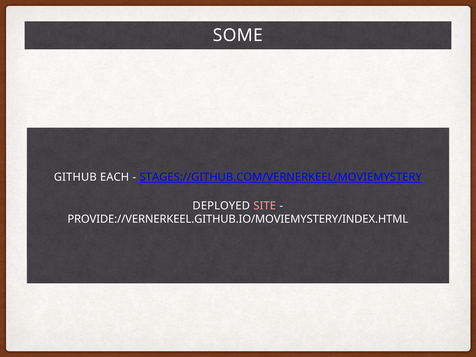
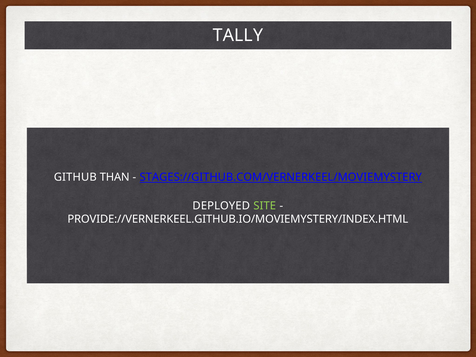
SOME: SOME -> TALLY (238, 35)
EACH: EACH -> THAN (115, 177)
SITE colour: pink -> light green (265, 206)
